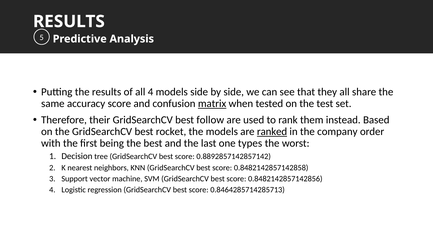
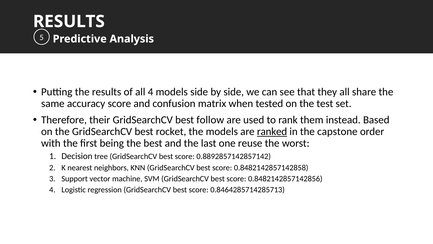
matrix underline: present -> none (212, 103)
company: company -> capstone (337, 131)
types: types -> reuse (250, 143)
